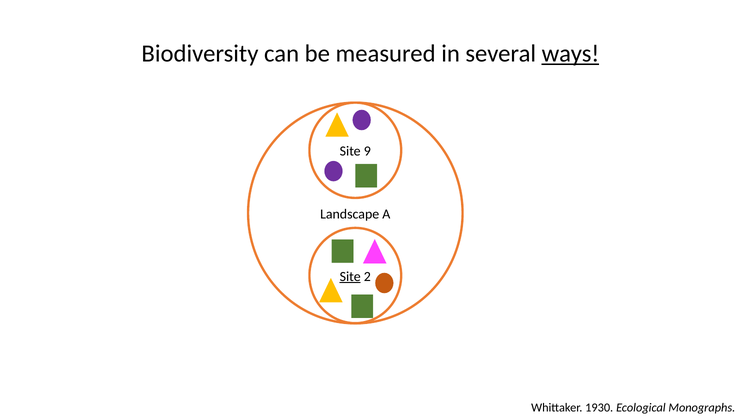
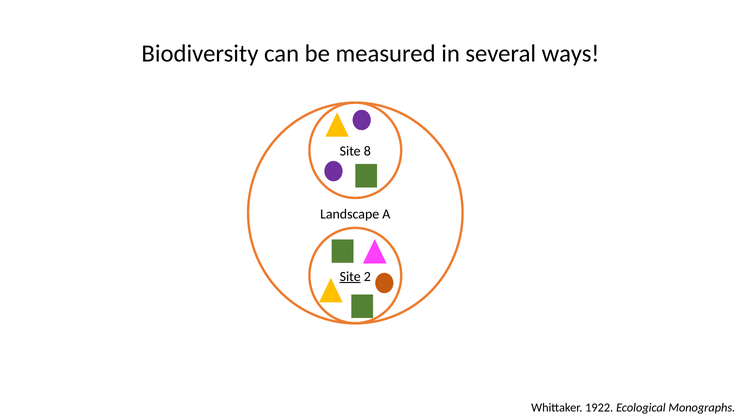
ways underline: present -> none (571, 54)
9: 9 -> 8 (367, 151)
1930: 1930 -> 1922 (599, 407)
